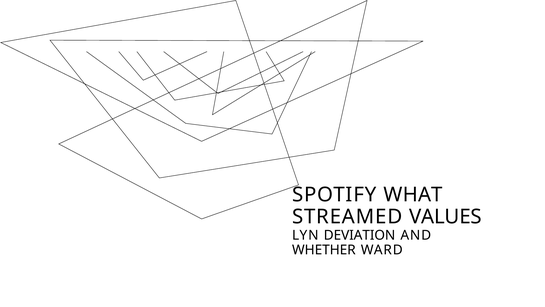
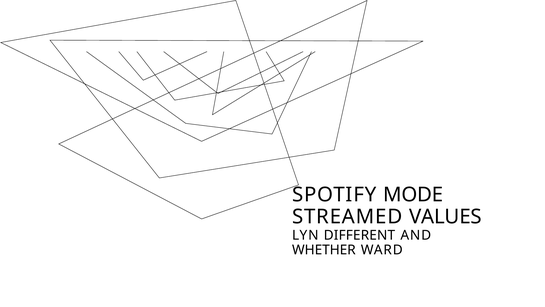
WHAT: WHAT -> MODE (413, 194)
DEVIATION: DEVIATION -> DIFFERENT (359, 235)
